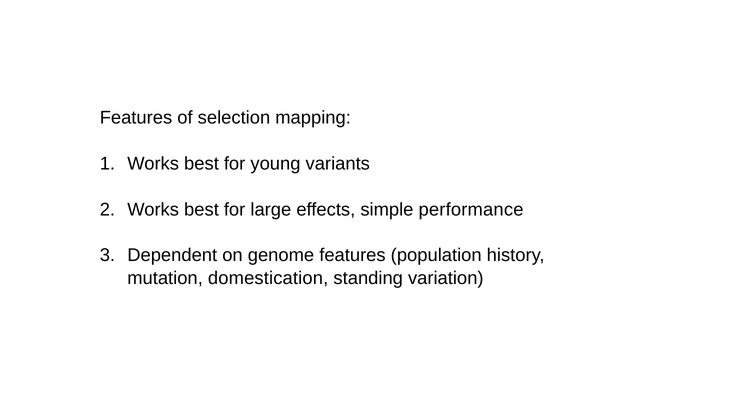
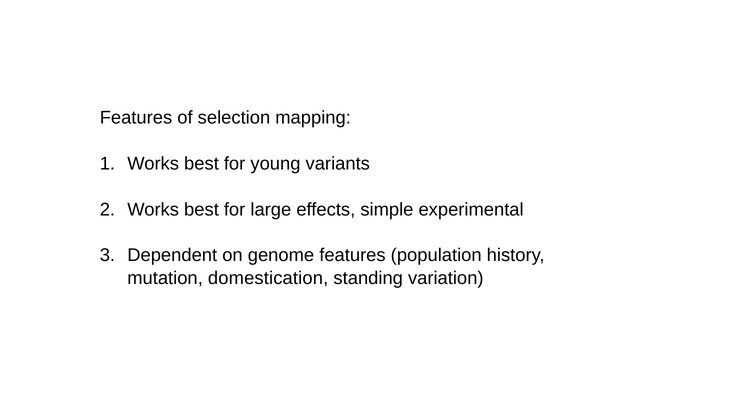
performance: performance -> experimental (471, 210)
